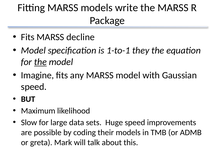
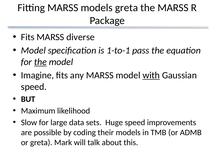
models write: write -> greta (127, 8)
decline: decline -> diverse (81, 37)
they: they -> pass (141, 51)
with underline: none -> present (151, 75)
